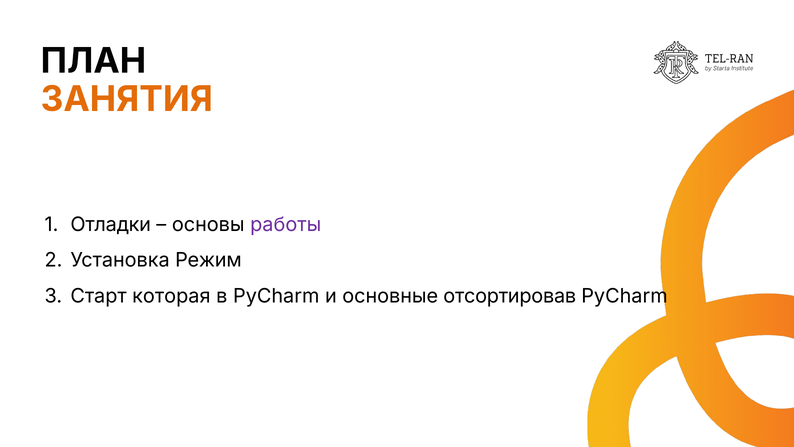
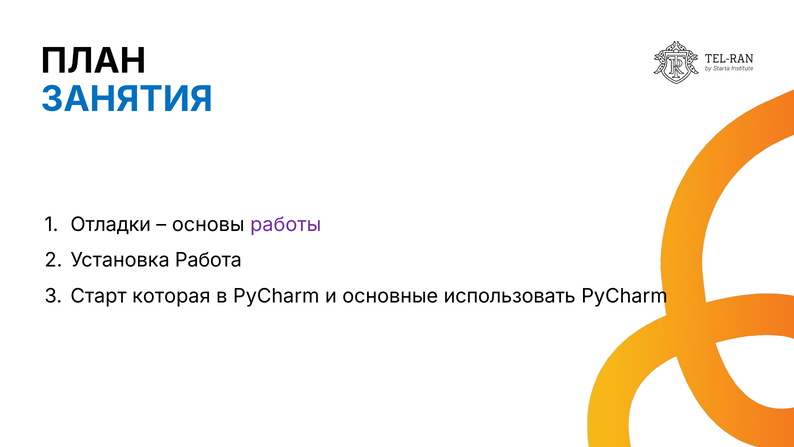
ЗАНЯТИЯ colour: orange -> blue (127, 99)
Режим: Режим -> Работа (208, 260)
отсортировав: отсортировав -> использовать (510, 296)
